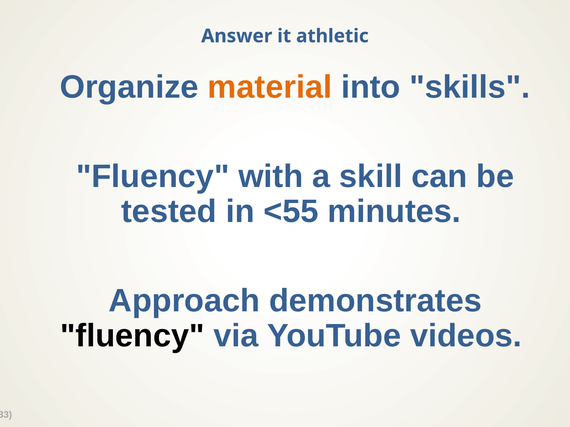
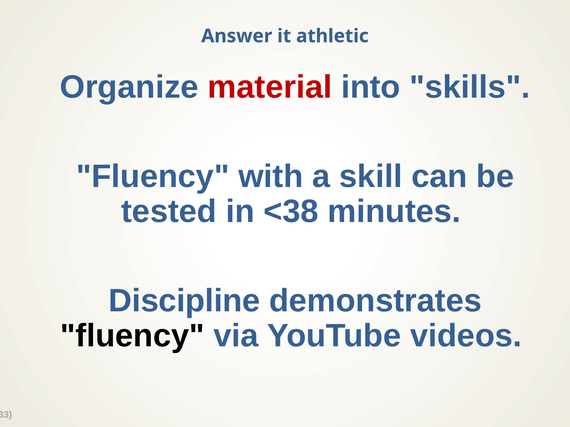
material colour: orange -> red (270, 87)
<55: <55 -> <38 (291, 212)
Approach: Approach -> Discipline (184, 301)
